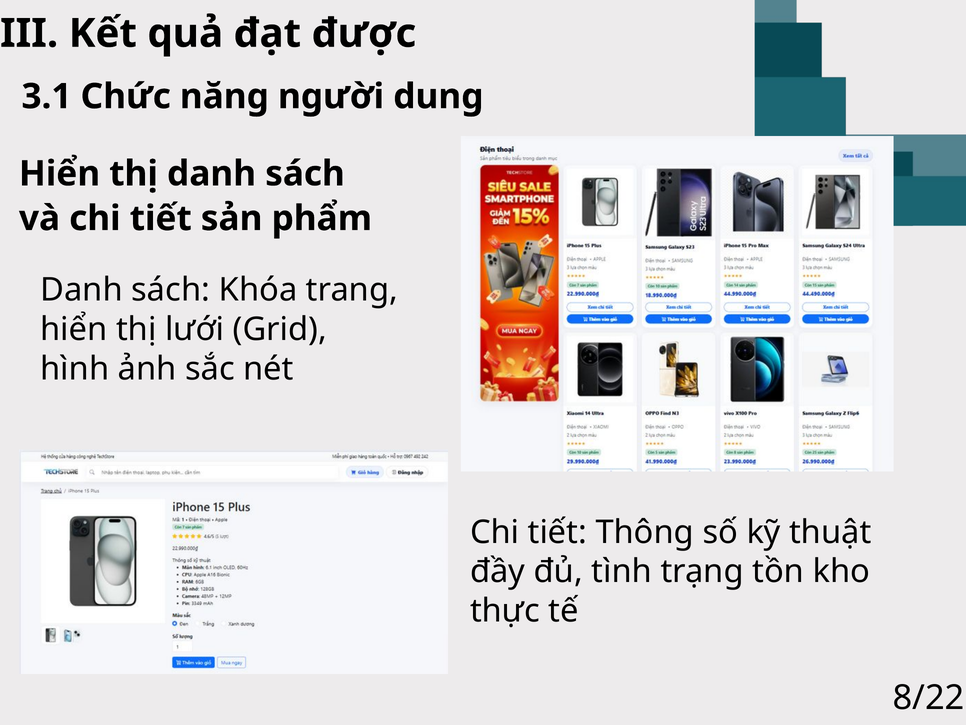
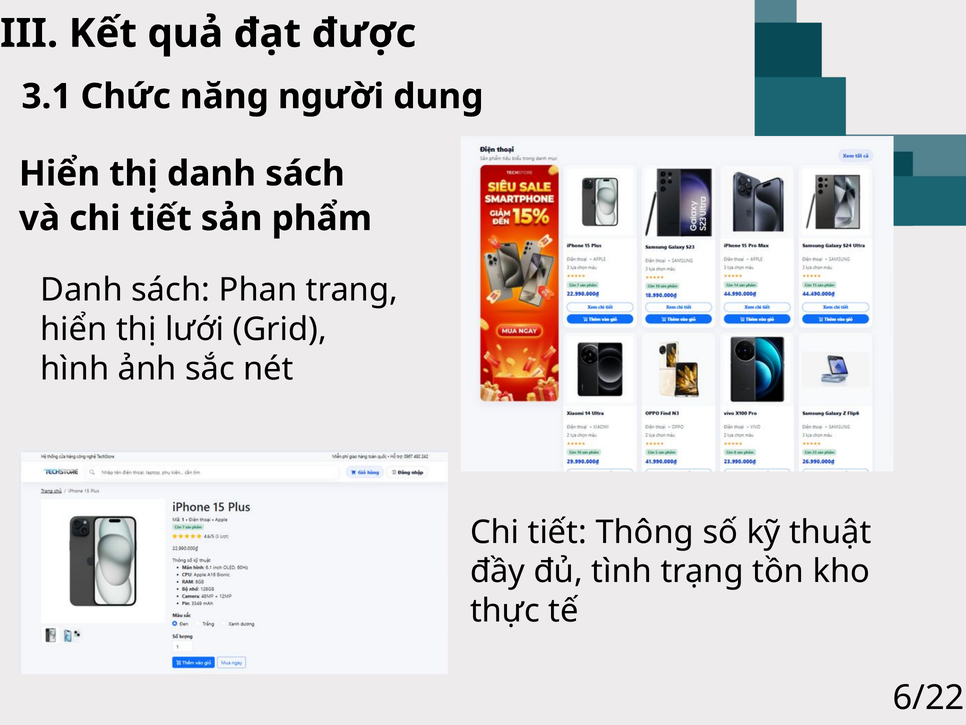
Khóa: Khóa -> Phan (258, 290)
8/22: 8/22 -> 6/22 (929, 698)
